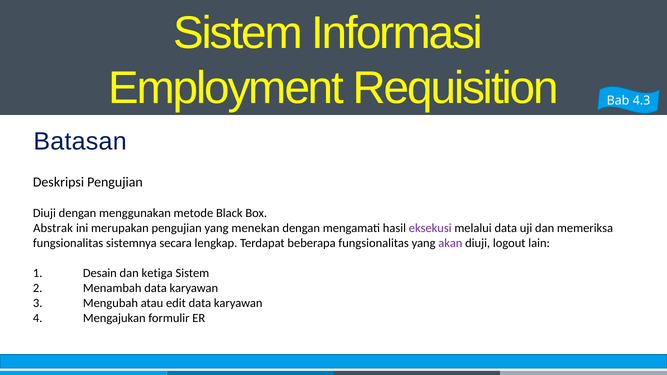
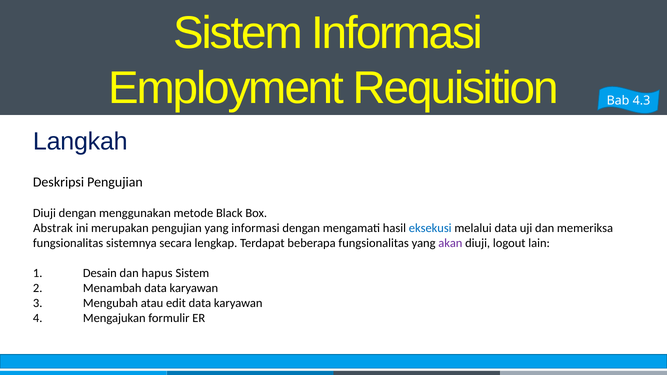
Batasan: Batasan -> Langkah (80, 141)
yang menekan: menekan -> informasi (255, 228)
eksekusi colour: purple -> blue (430, 228)
ketiga: ketiga -> hapus (157, 273)
